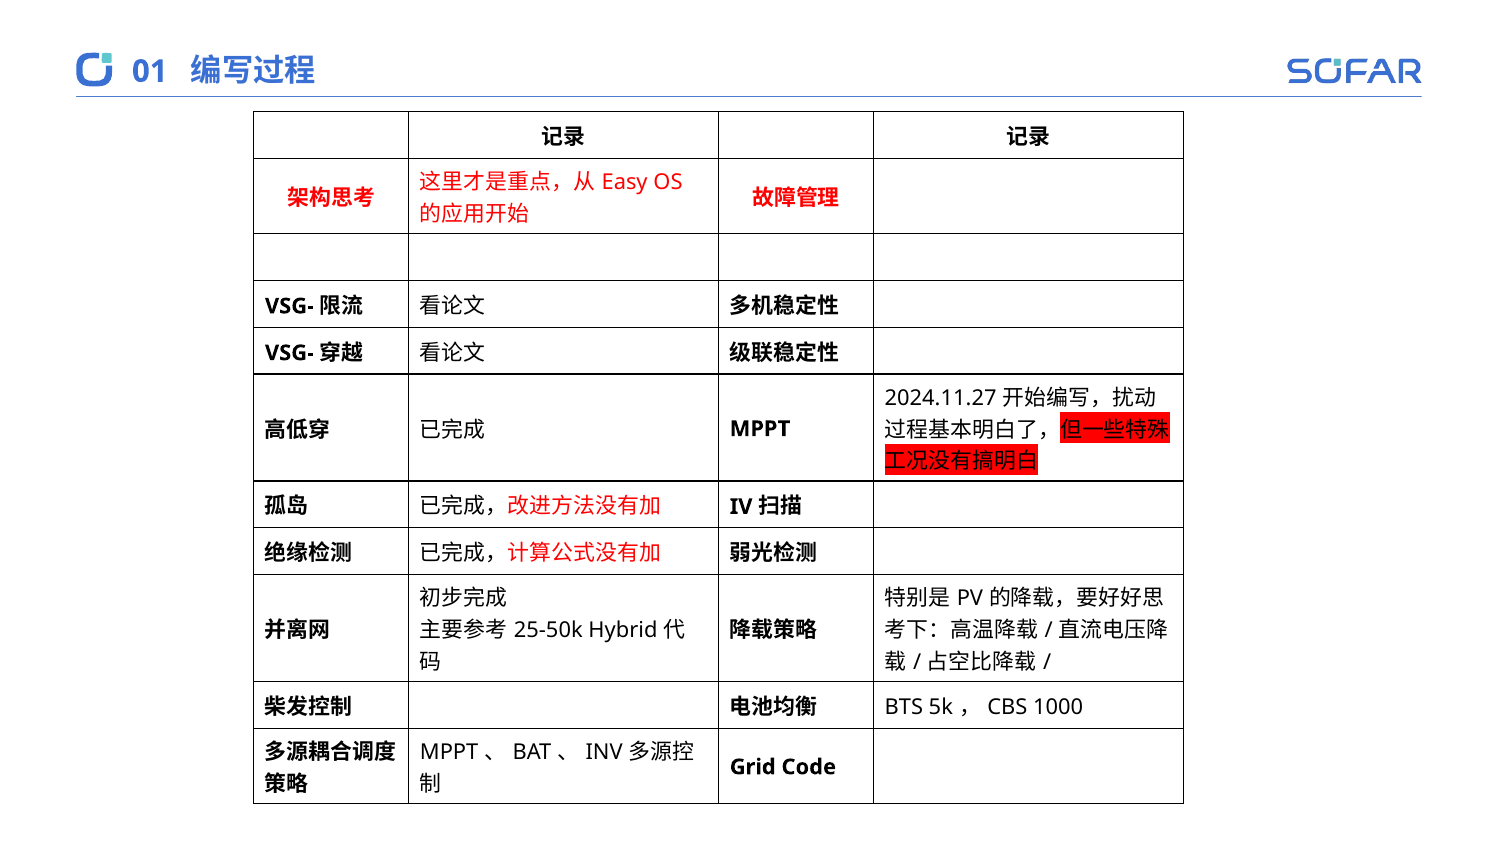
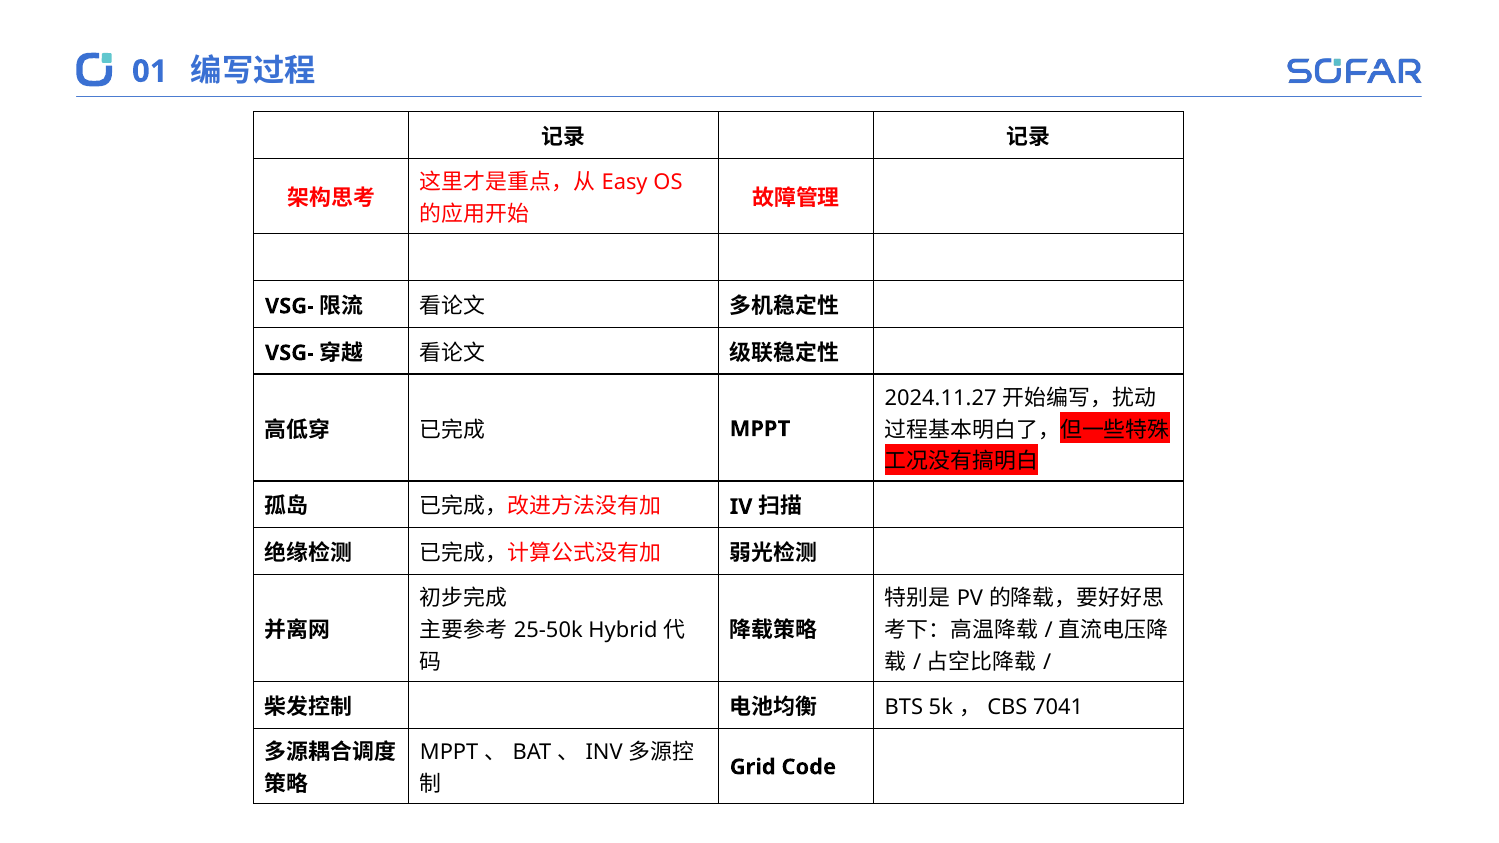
1000: 1000 -> 7041 (1058, 707)
